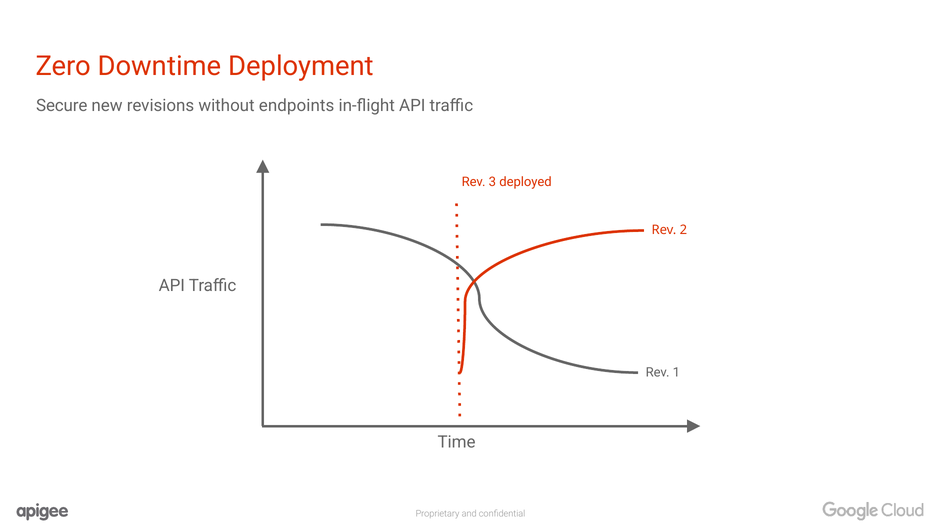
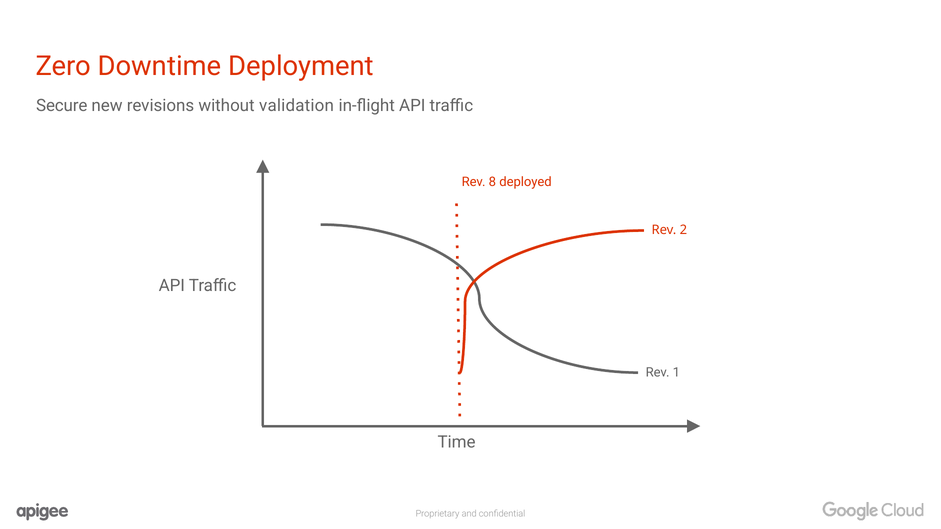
endpoints: endpoints -> validation (297, 106)
3: 3 -> 8 (492, 182)
